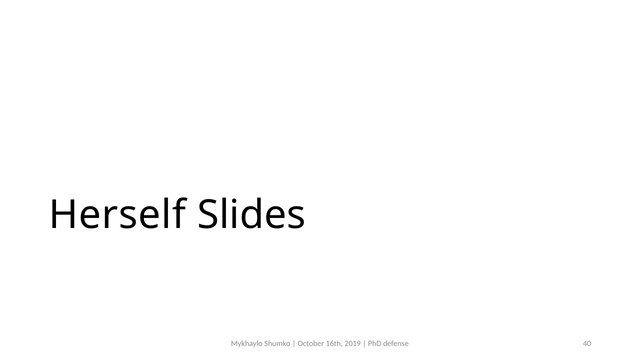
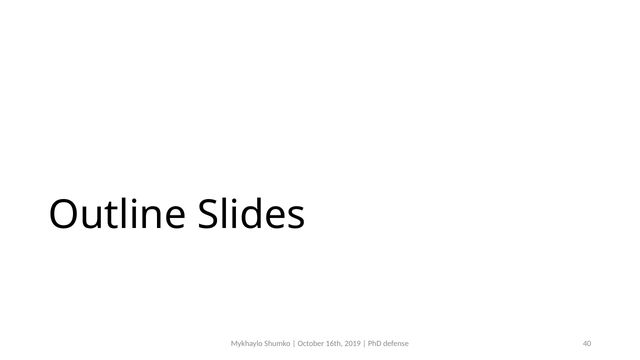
Herself: Herself -> Outline (118, 215)
